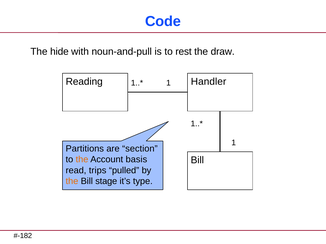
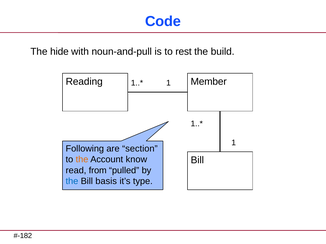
draw: draw -> build (223, 52)
Handler: Handler -> Member (209, 82)
Partitions: Partitions -> Following (85, 149)
basis: basis -> know (136, 160)
trips: trips -> from (98, 171)
the colour: orange -> blue (72, 182)
stage: stage -> basis (106, 182)
